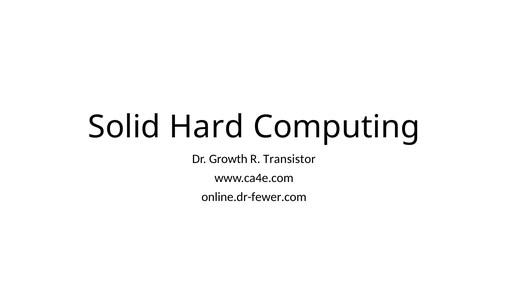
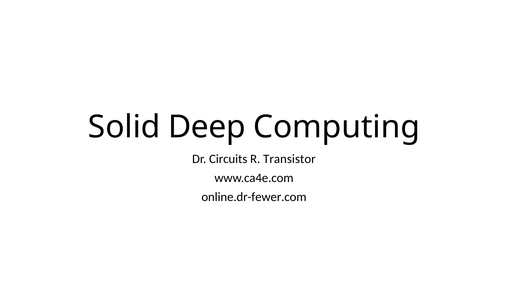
Hard: Hard -> Deep (207, 127)
Growth: Growth -> Circuits (228, 159)
